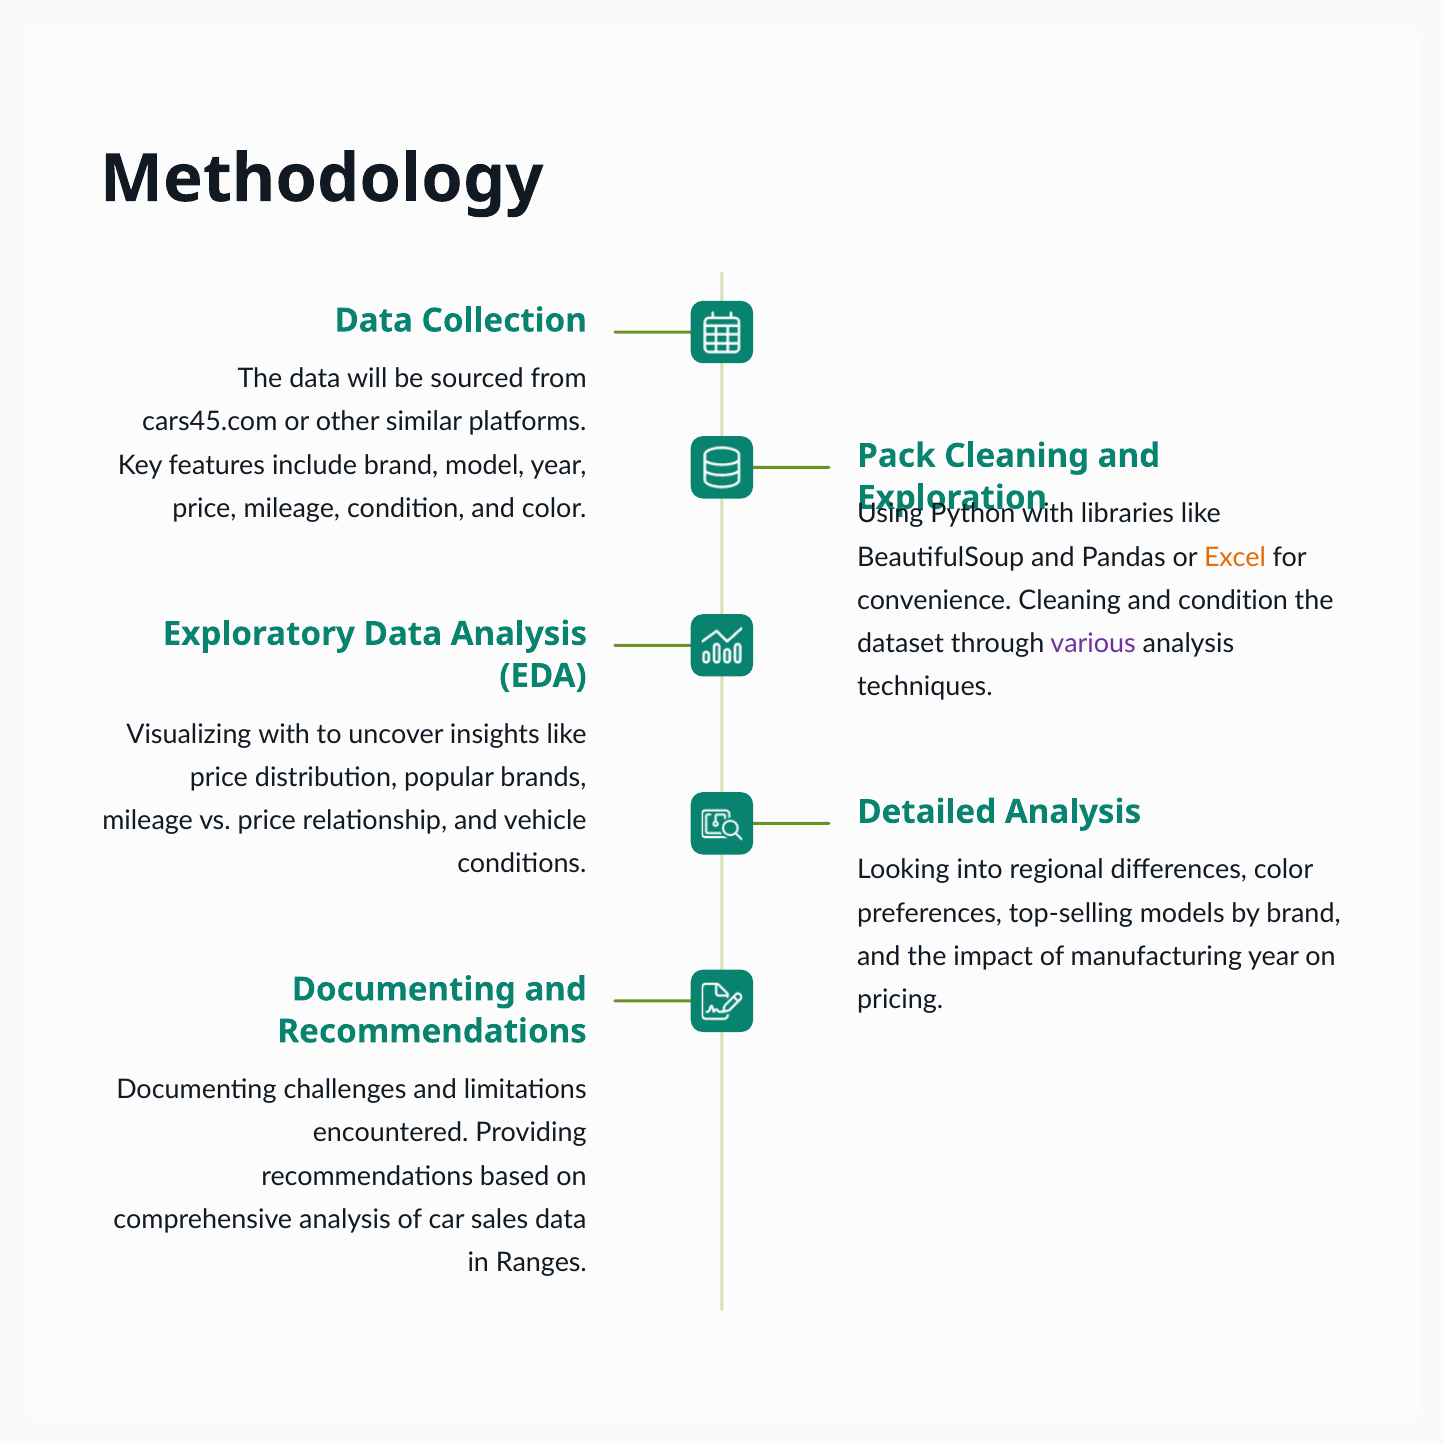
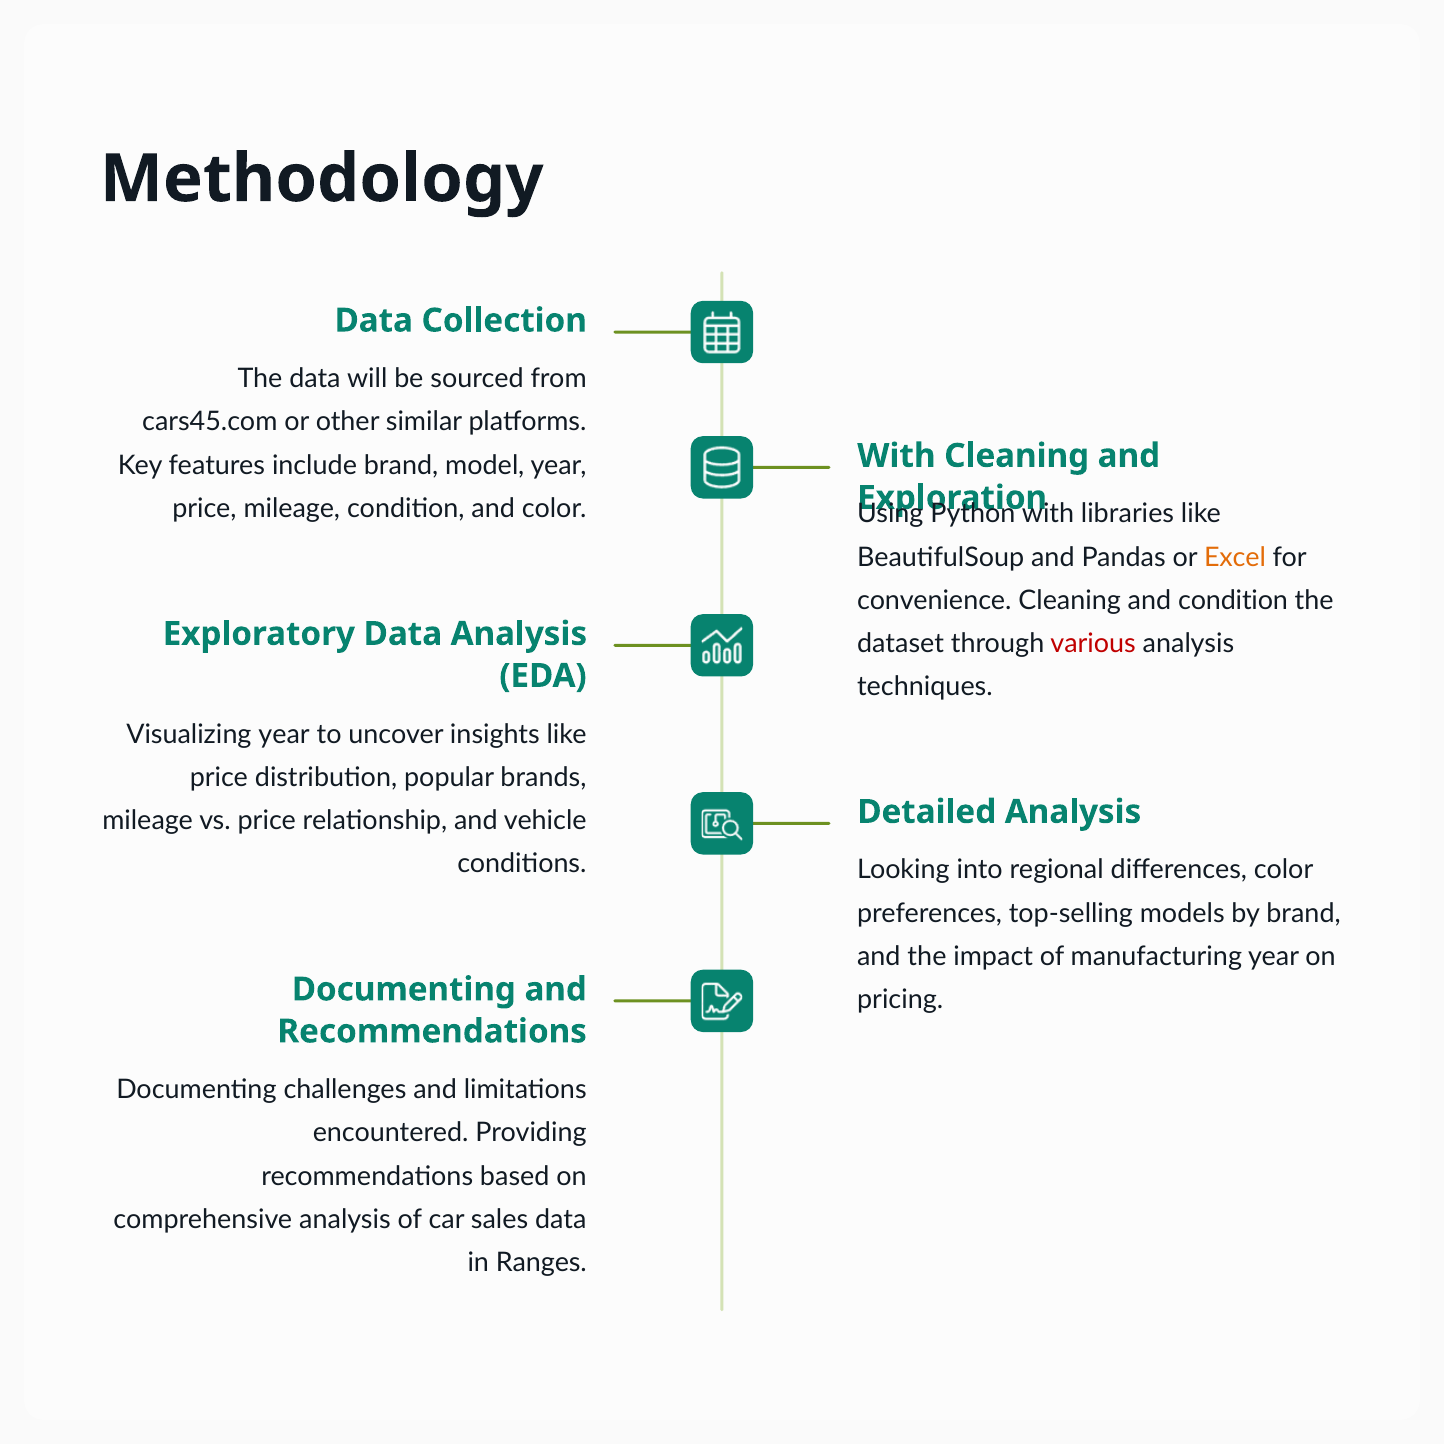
Pack: Pack -> With (896, 456)
various colour: purple -> red (1093, 644)
Visualizing with: with -> year (284, 734)
